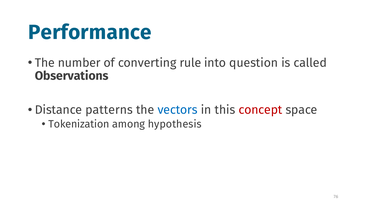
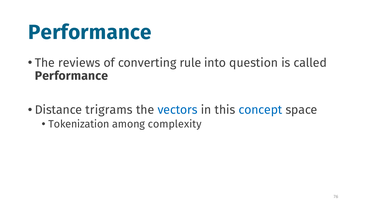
number: number -> reviews (79, 63)
Observations: Observations -> Performance (72, 76)
patterns: patterns -> trigrams (109, 110)
concept colour: red -> blue (260, 110)
hypothesis: hypothesis -> complexity (175, 124)
